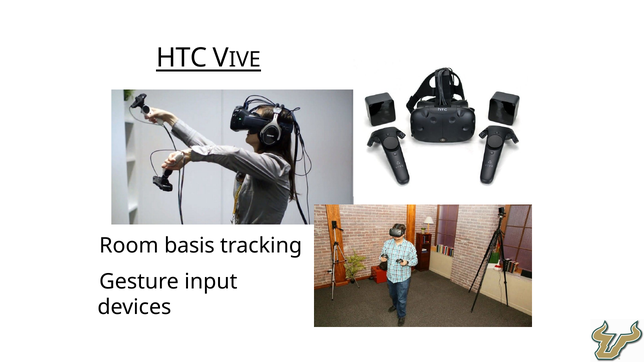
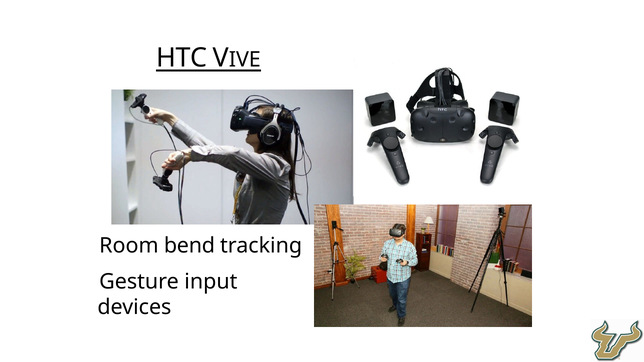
basis: basis -> bend (189, 246)
